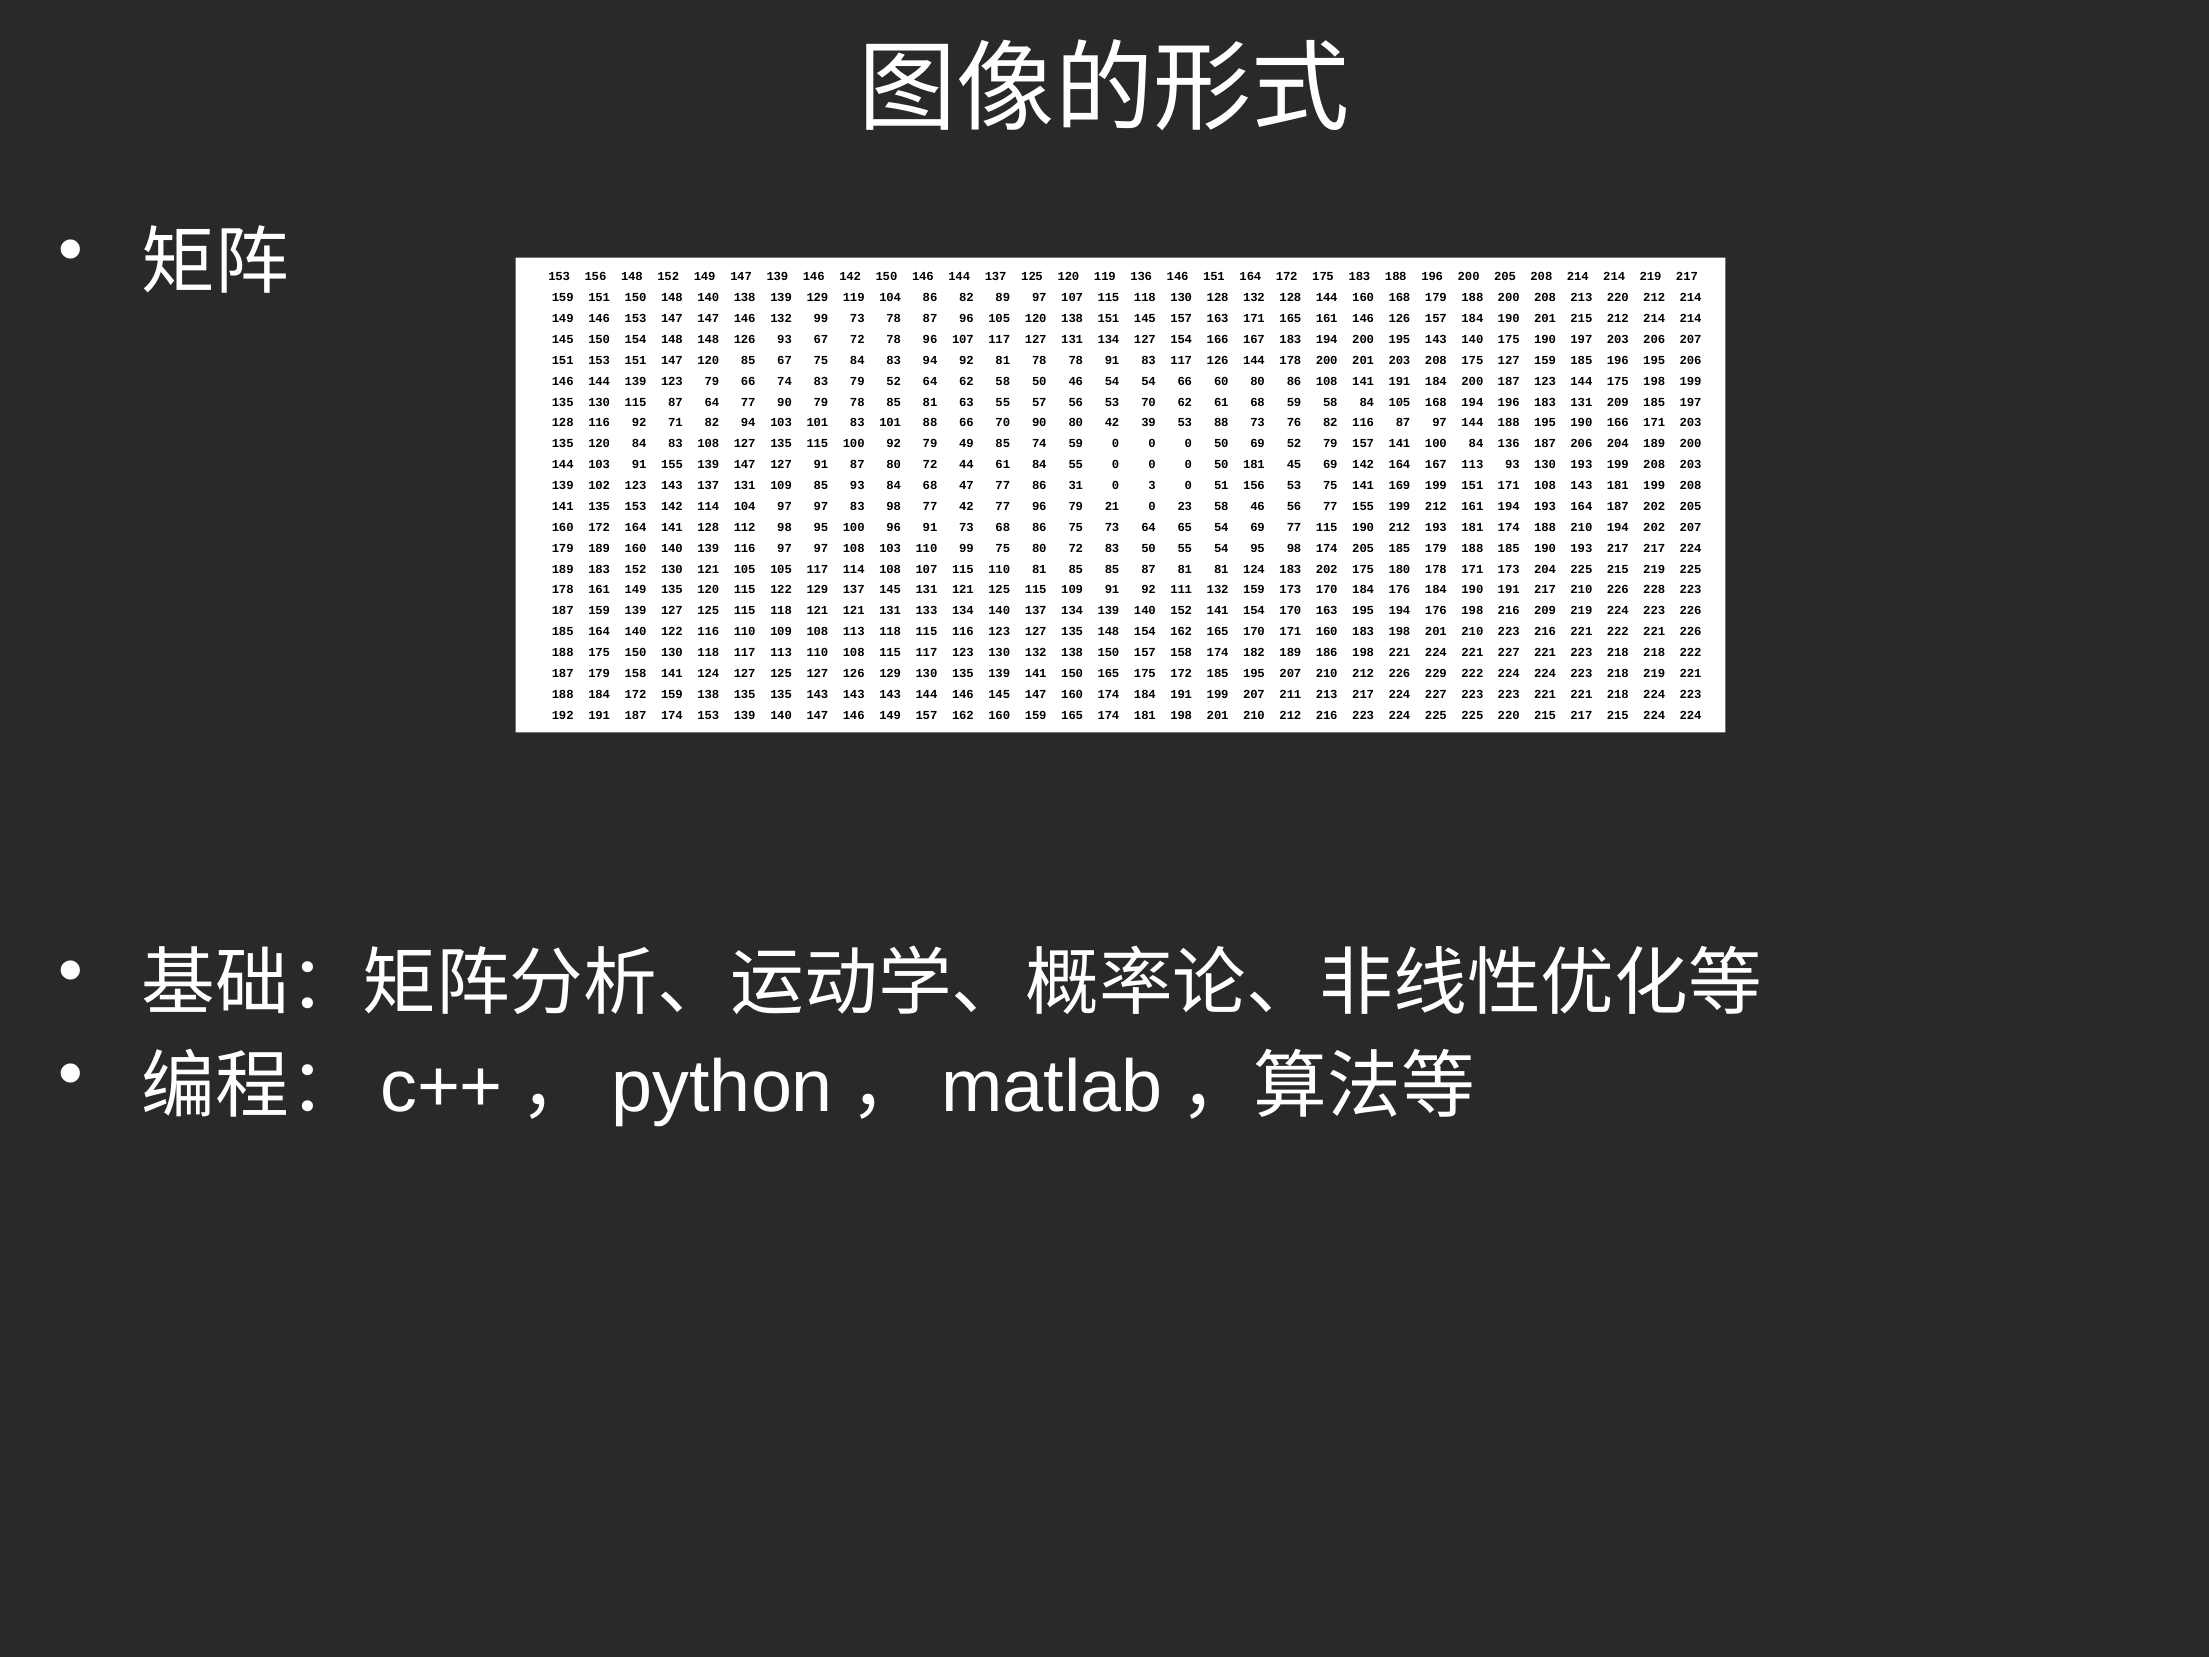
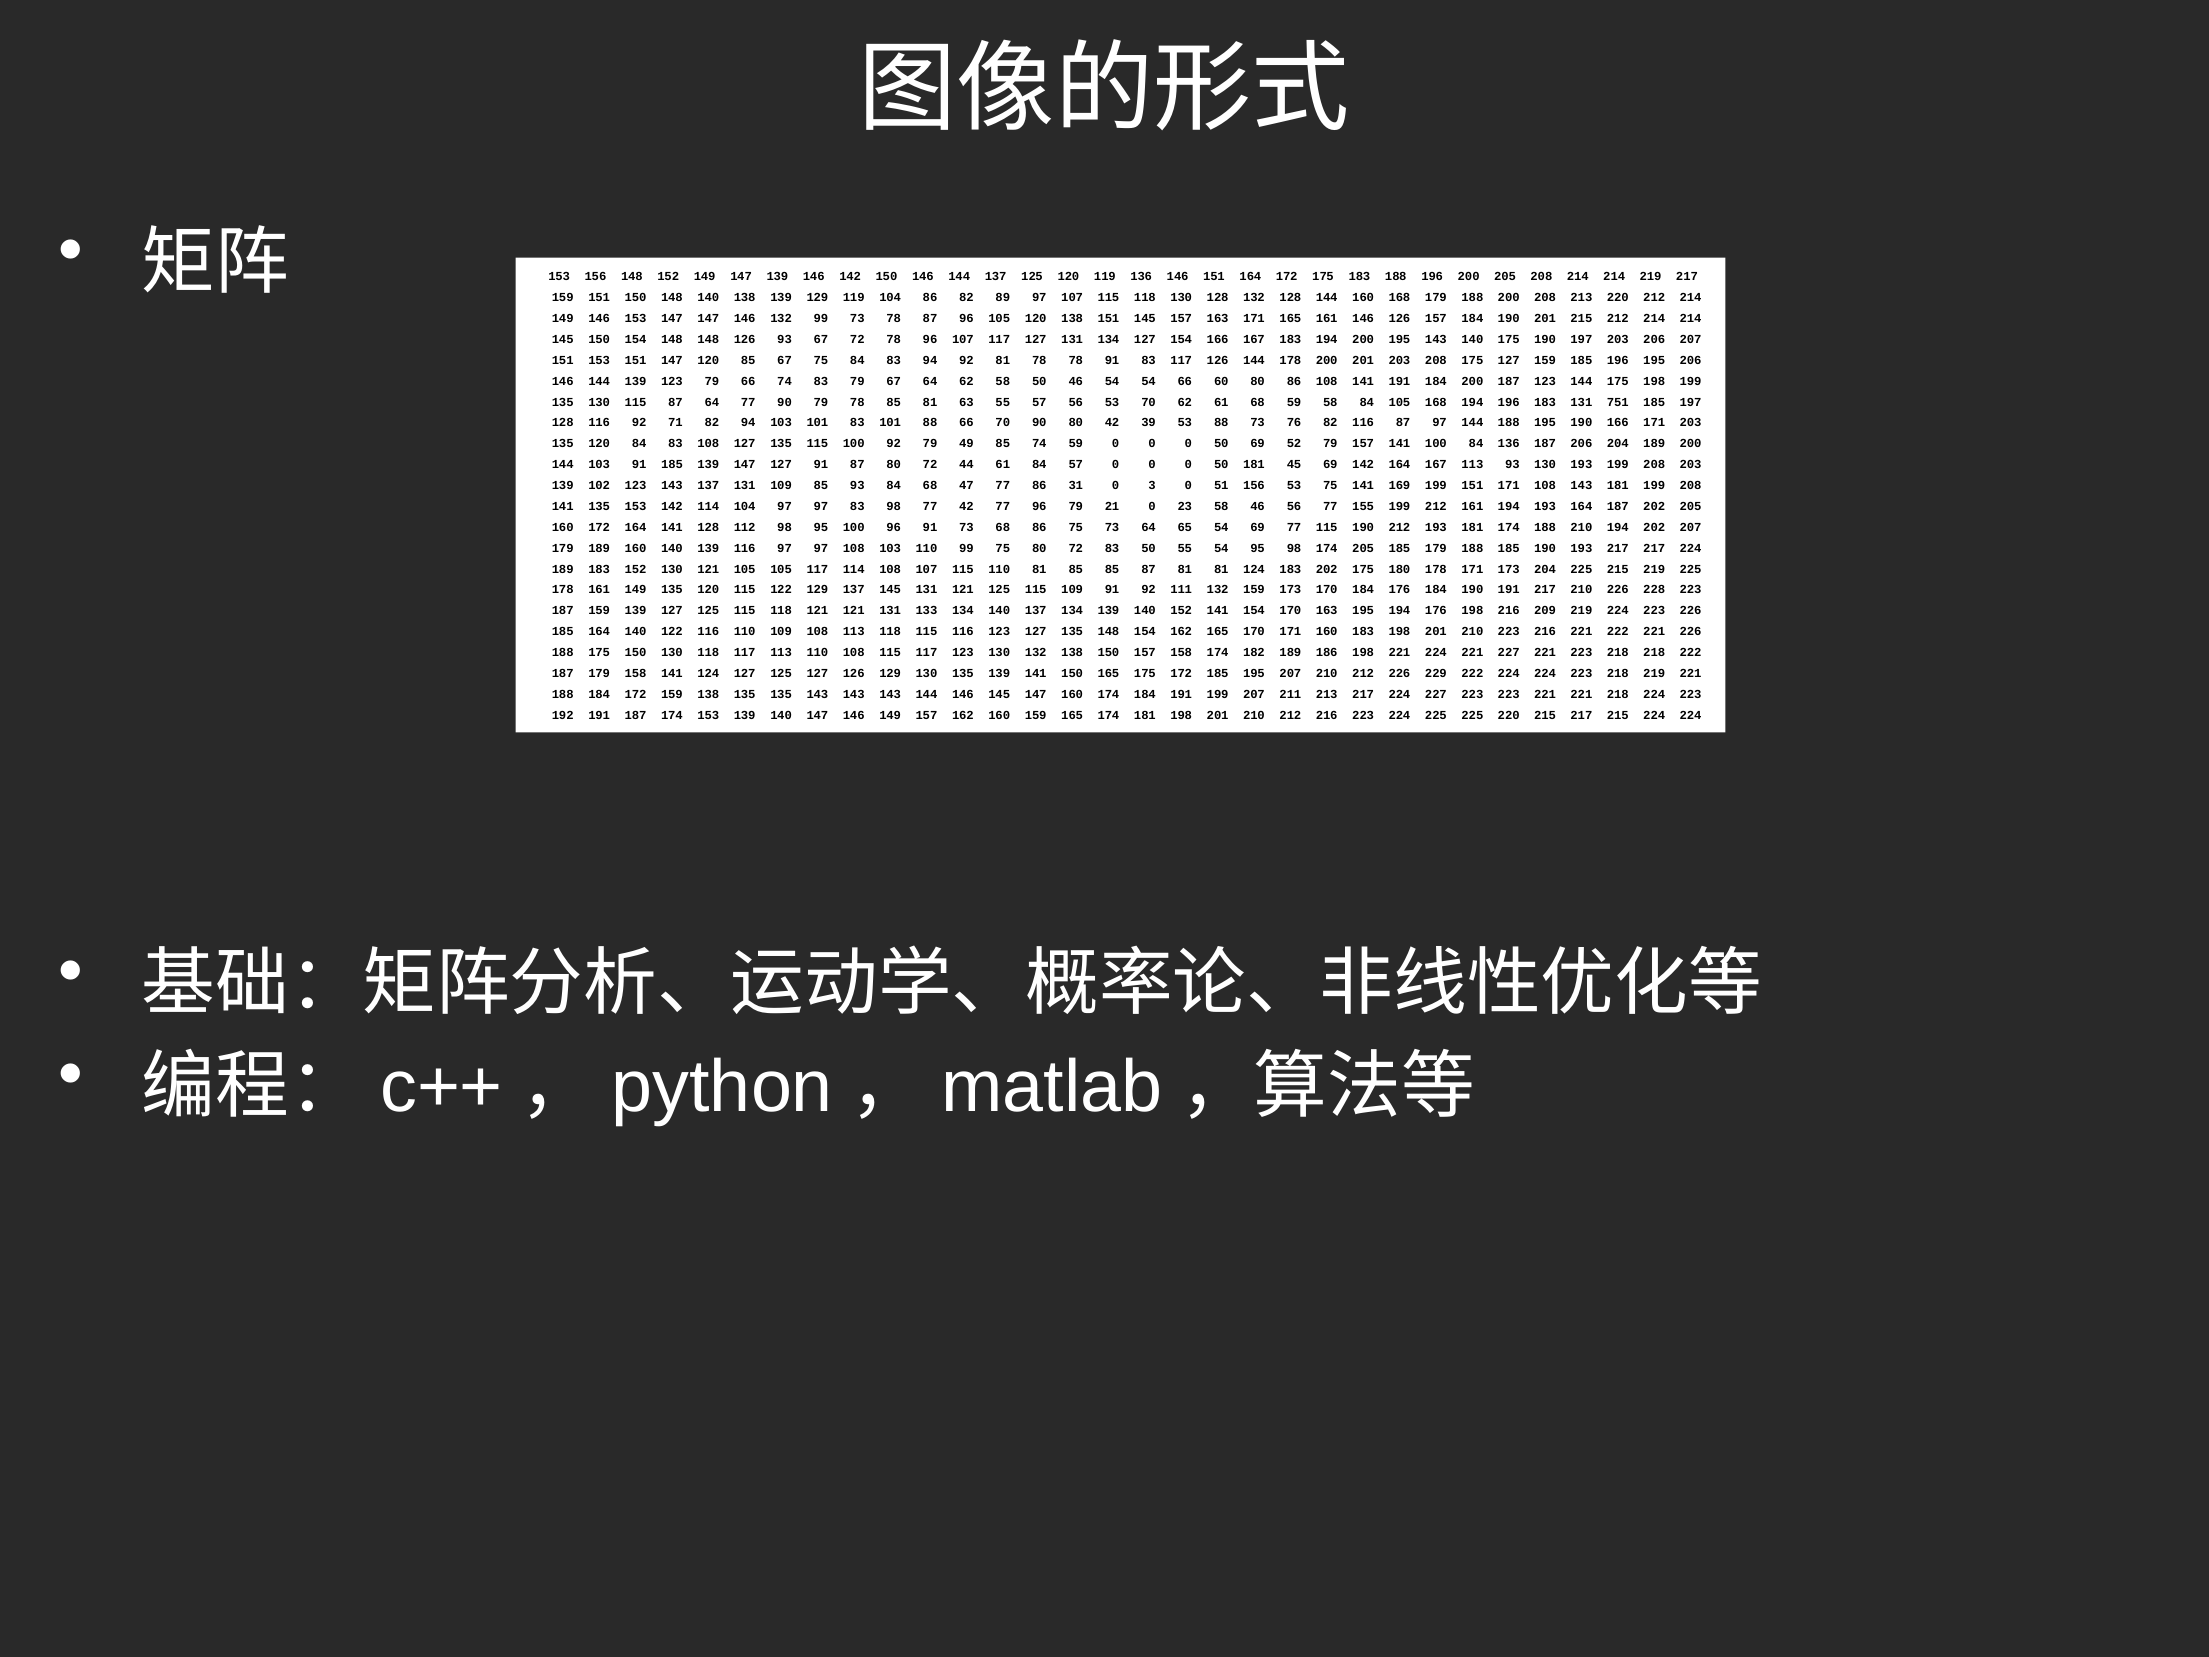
79 52: 52 -> 67 (894, 381)
131 209: 209 -> 751 (1618, 402)
91 155: 155 -> 185 (672, 465)
84 55: 55 -> 57 (1076, 465)
